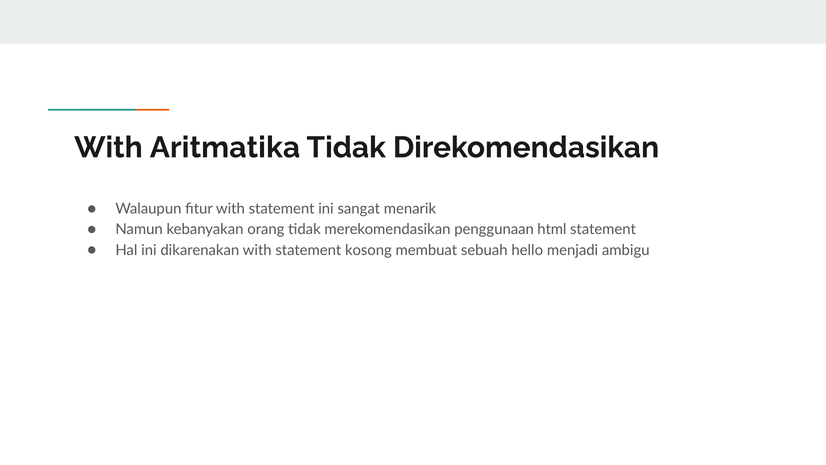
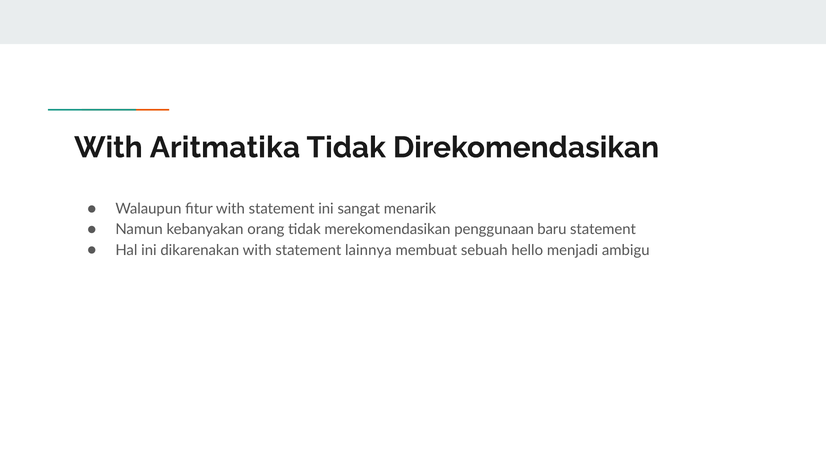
html: html -> baru (552, 229)
kosong: kosong -> lainnya (368, 250)
